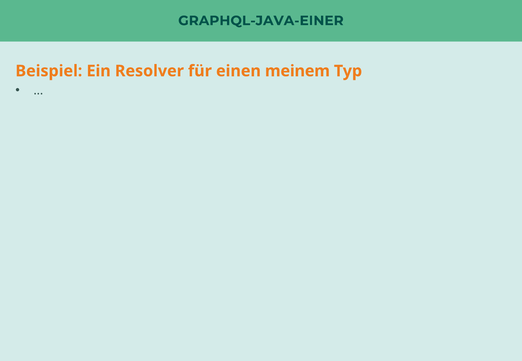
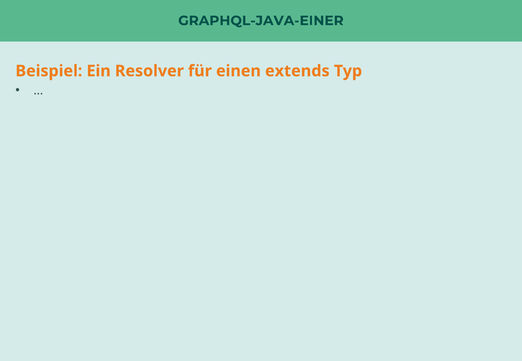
meinem: meinem -> extends (297, 71)
